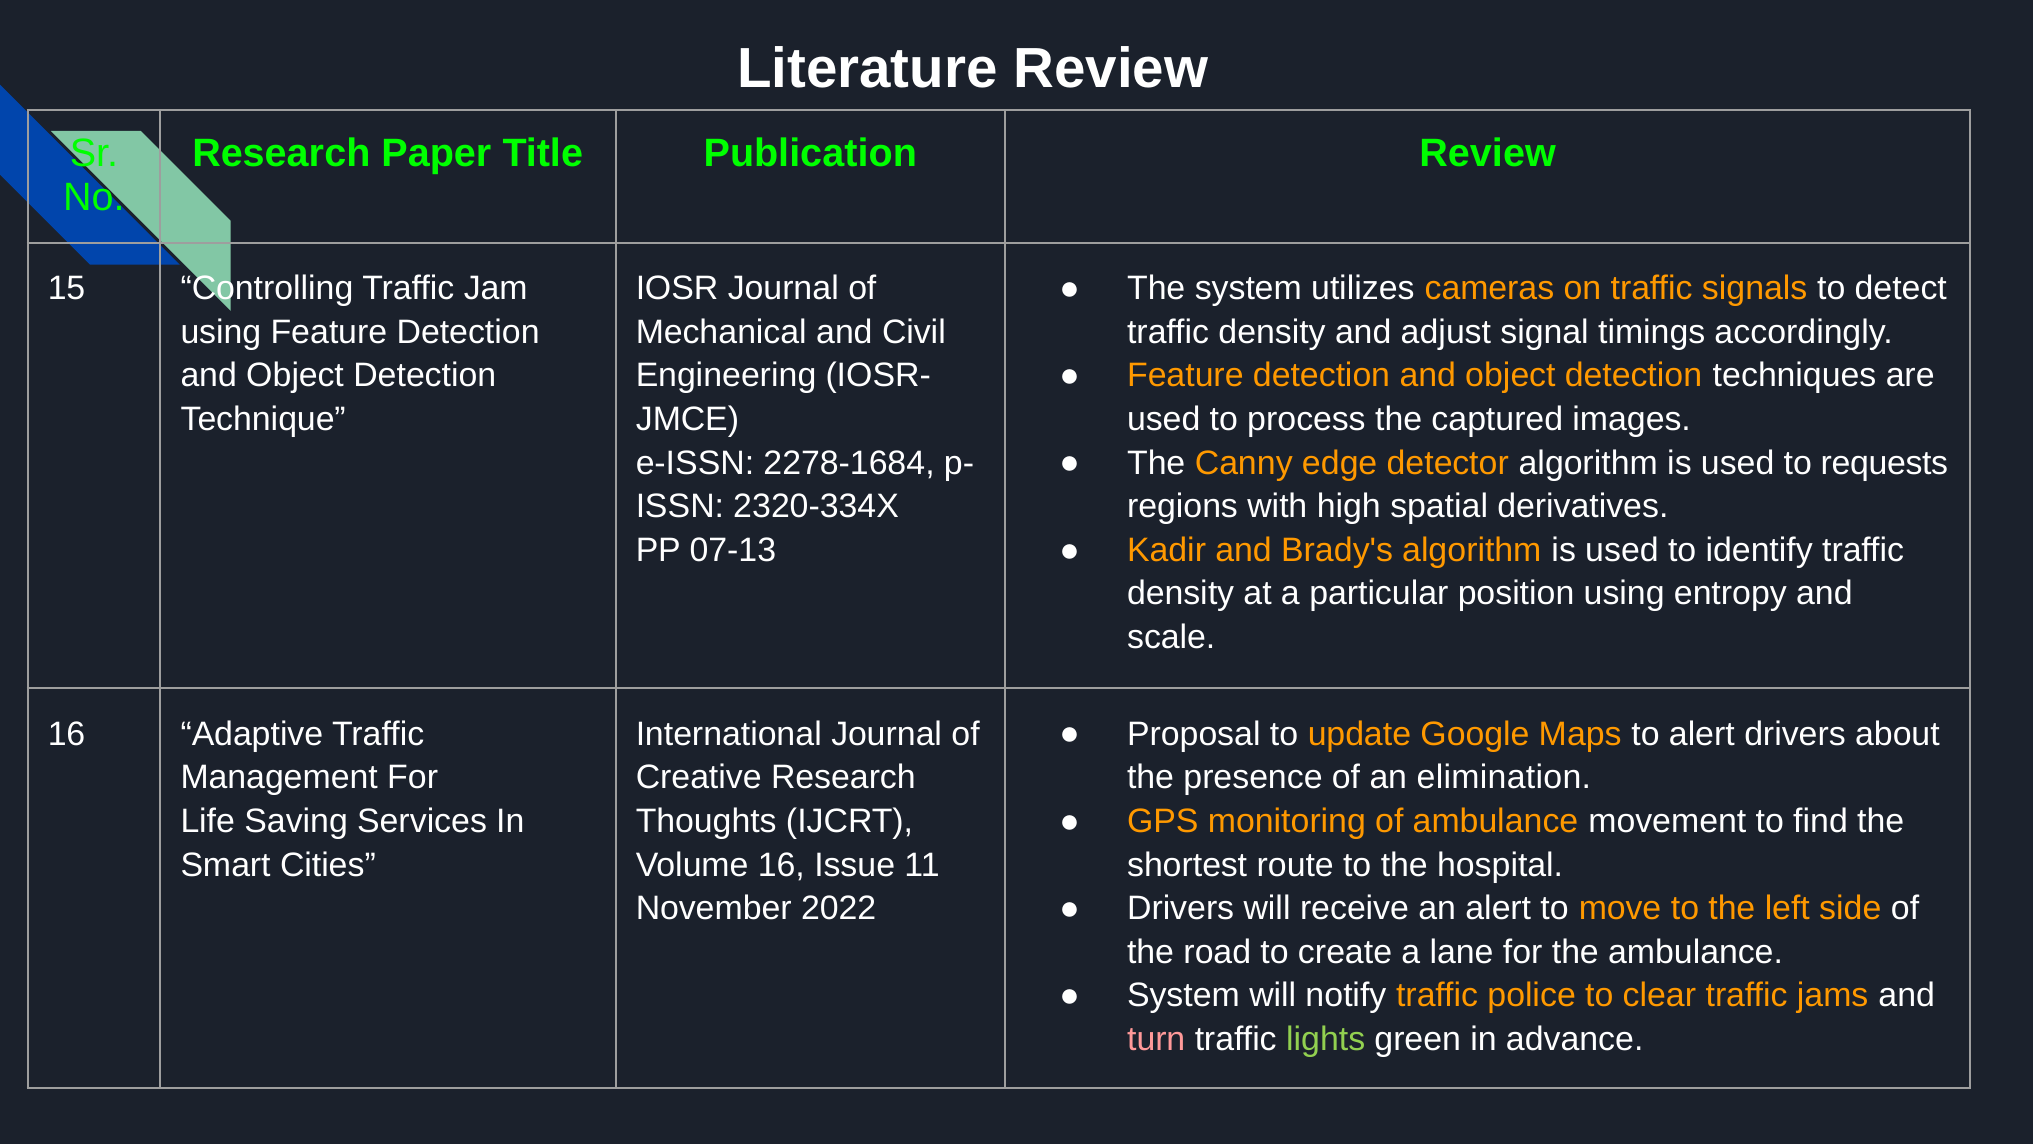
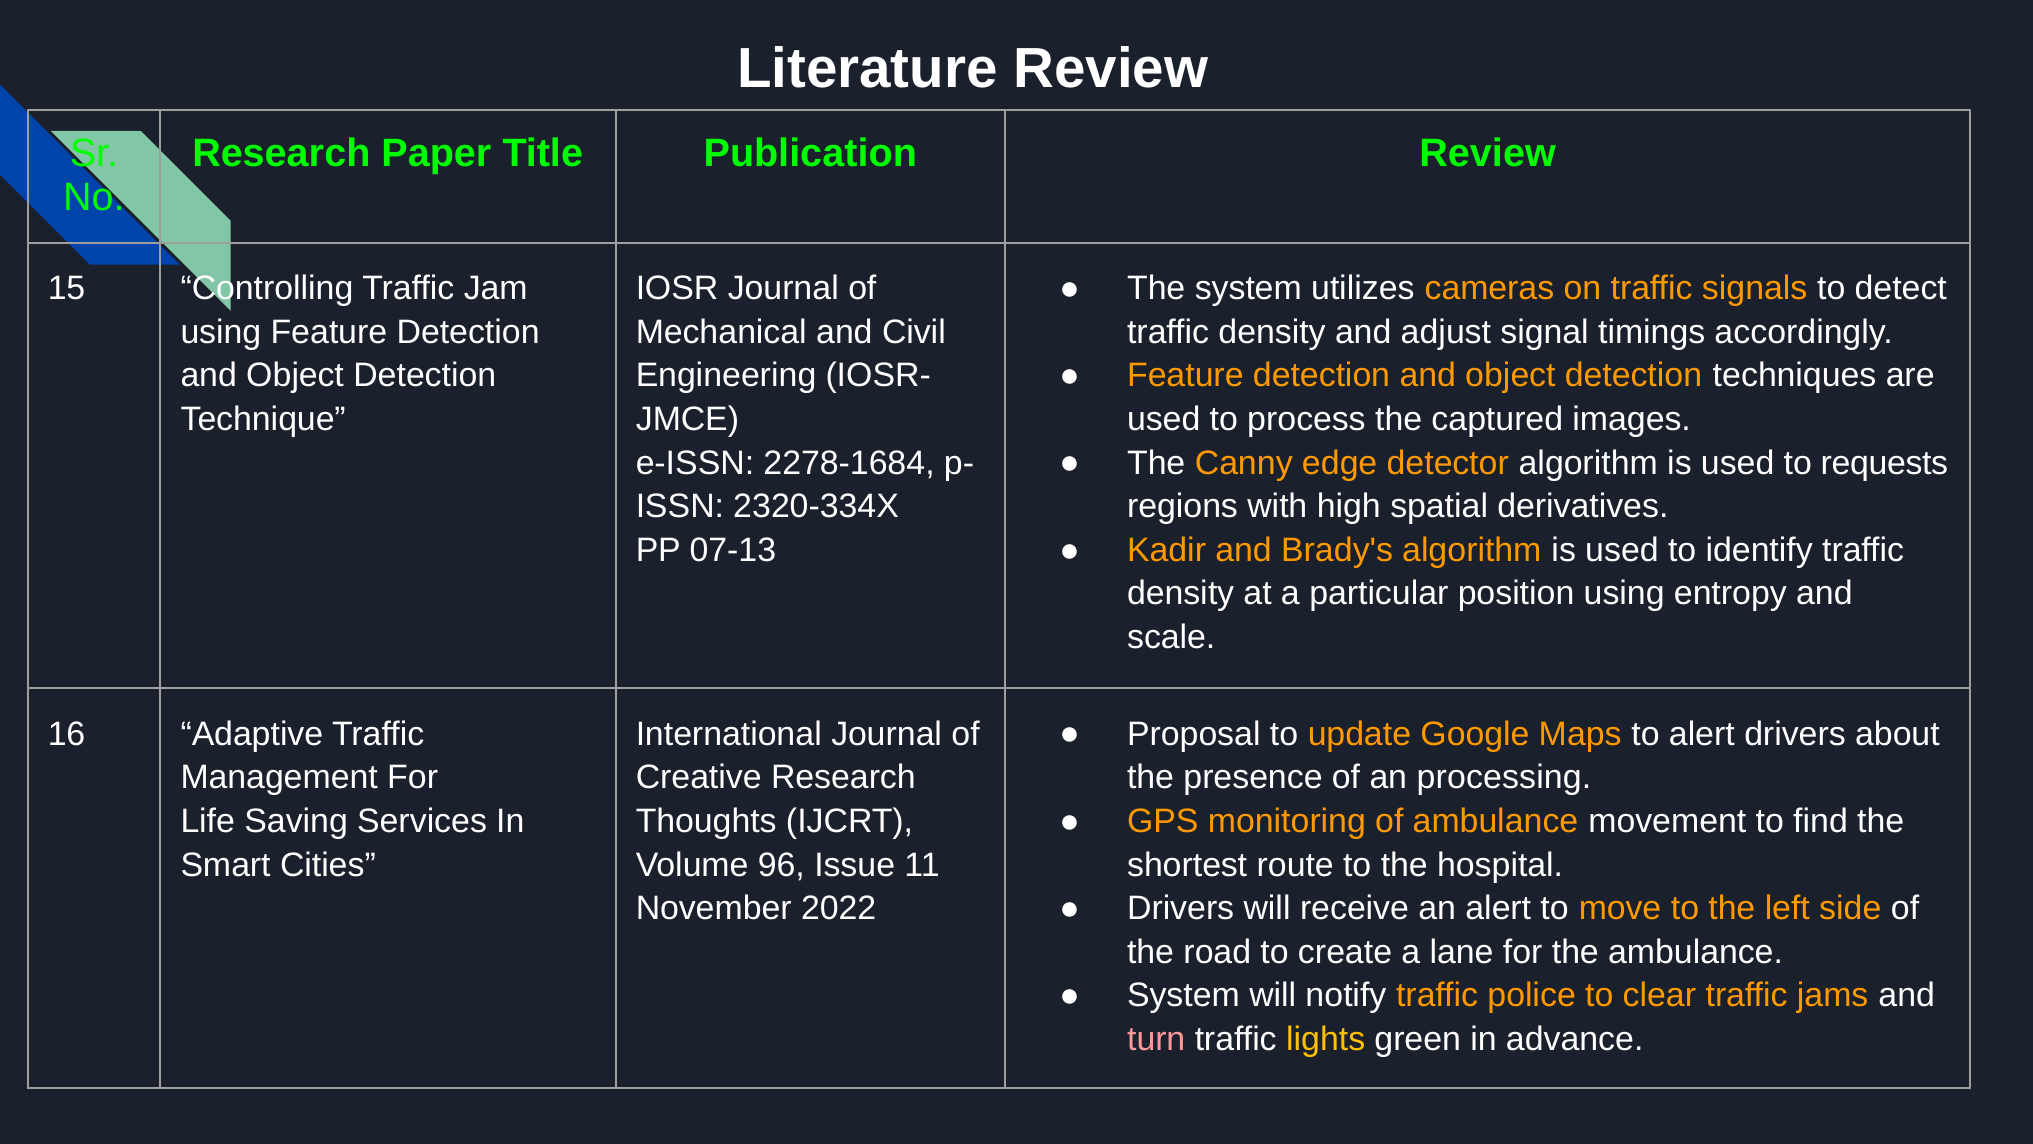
elimination: elimination -> processing (1504, 777)
Volume 16: 16 -> 96 (781, 865)
lights colour: light green -> yellow (1326, 1039)
